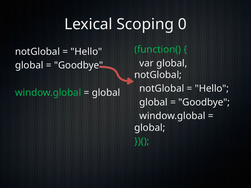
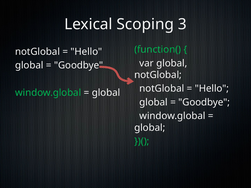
0: 0 -> 3 (182, 24)
